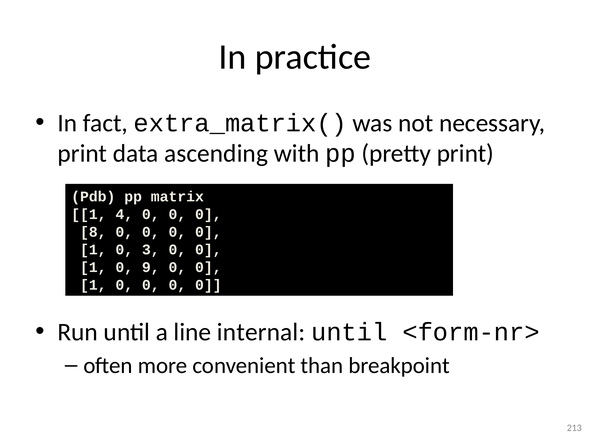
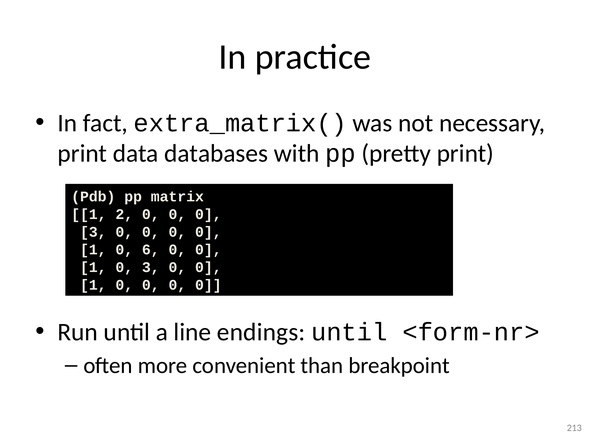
ascending: ascending -> databases (216, 154)
4: 4 -> 2 (124, 215)
8: 8 -> 3 (93, 232)
3: 3 -> 6 (151, 250)
1 0 9: 9 -> 3 (151, 268)
internal: internal -> endings (261, 332)
